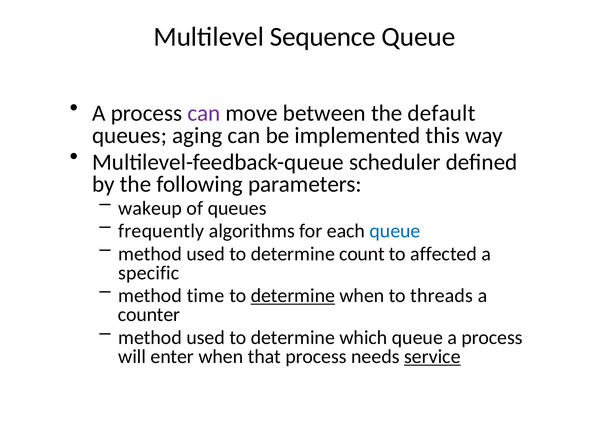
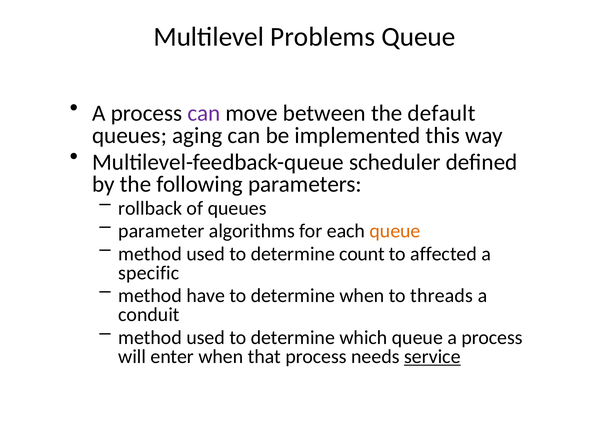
Sequence: Sequence -> Problems (323, 37)
wakeup: wakeup -> rollback (150, 208)
frequently: frequently -> parameter (161, 231)
queue colour: blue -> orange (395, 231)
time: time -> have (206, 296)
determine underline: present -> none (293, 296)
counter: counter -> conduit (149, 315)
